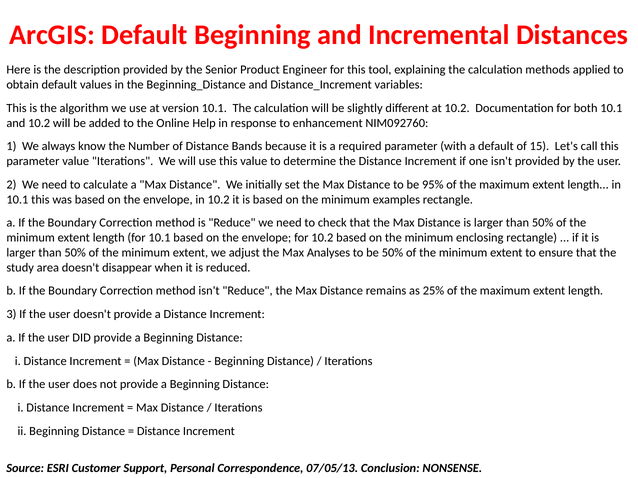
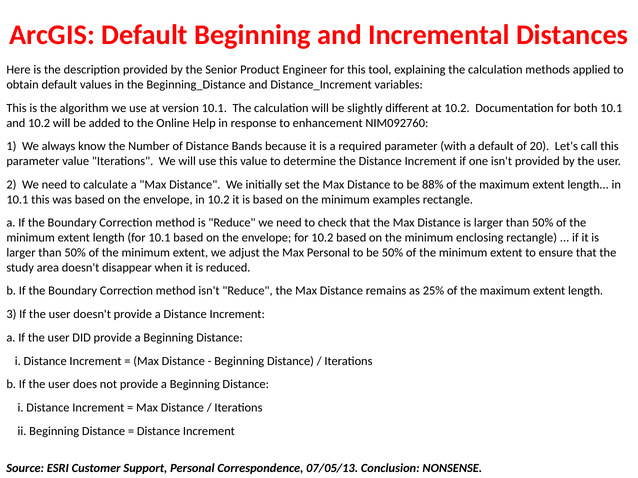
15: 15 -> 20 (539, 147)
95%: 95% -> 88% (433, 185)
Max Analyses: Analyses -> Personal (328, 253)
